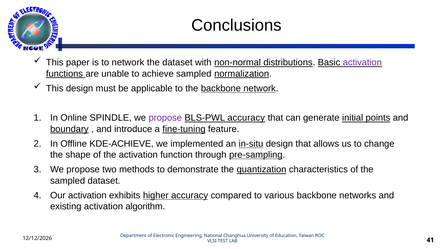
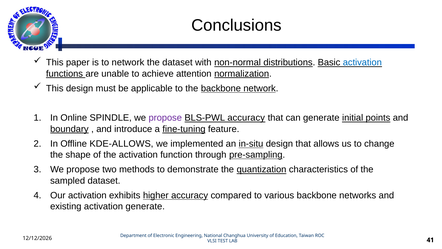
activation colour: purple -> blue (362, 62)
achieve sampled: sampled -> attention (194, 74)
KDE-ACHIEVE: KDE-ACHIEVE -> KDE-ALLOWS (121, 144)
activation algorithm: algorithm -> generate (145, 206)
